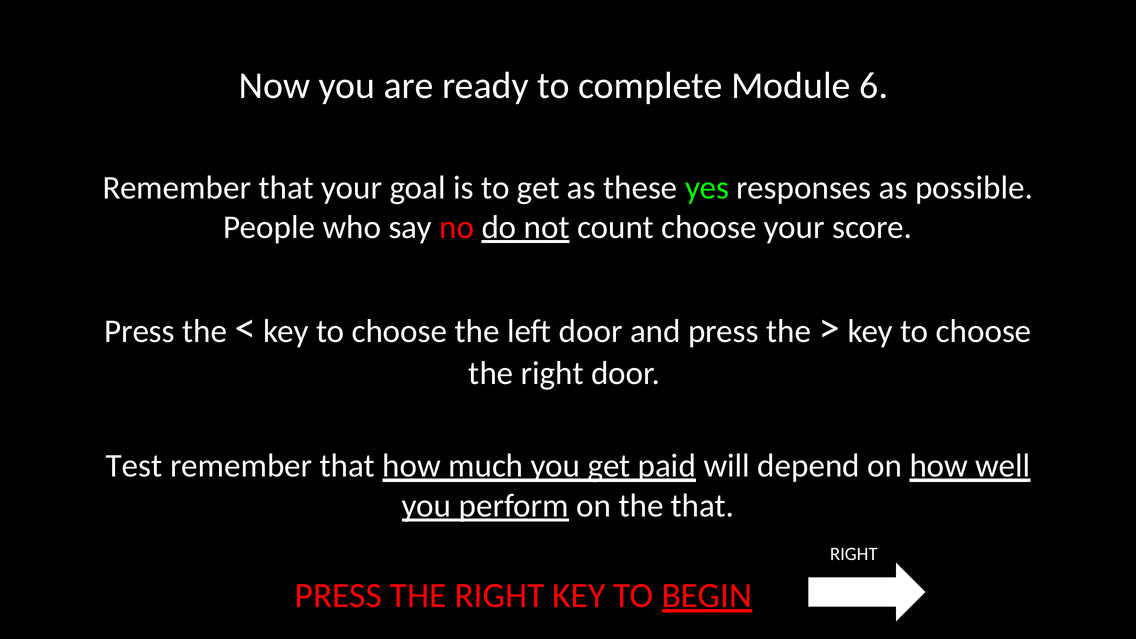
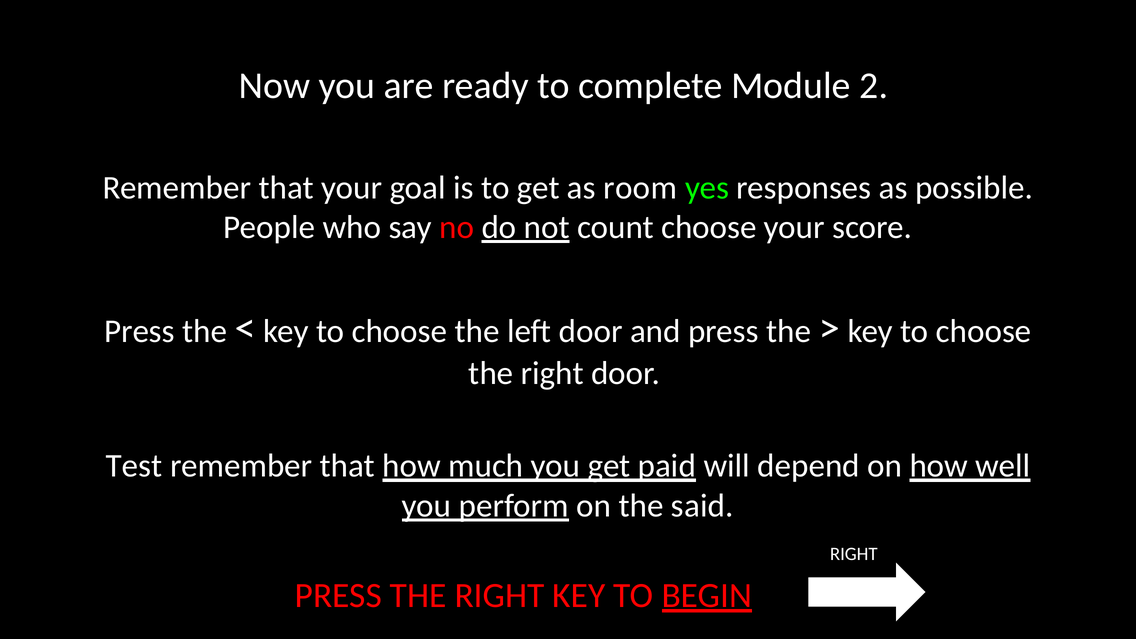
6: 6 -> 2 (874, 86)
these: these -> room (640, 188)
the that: that -> said (702, 506)
